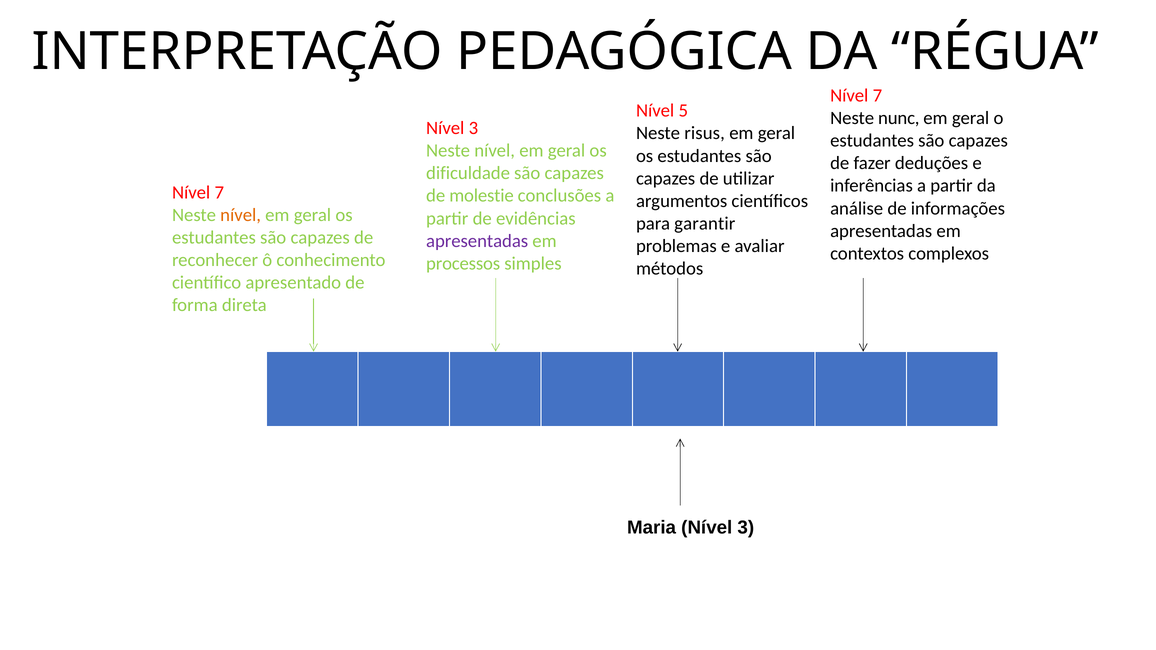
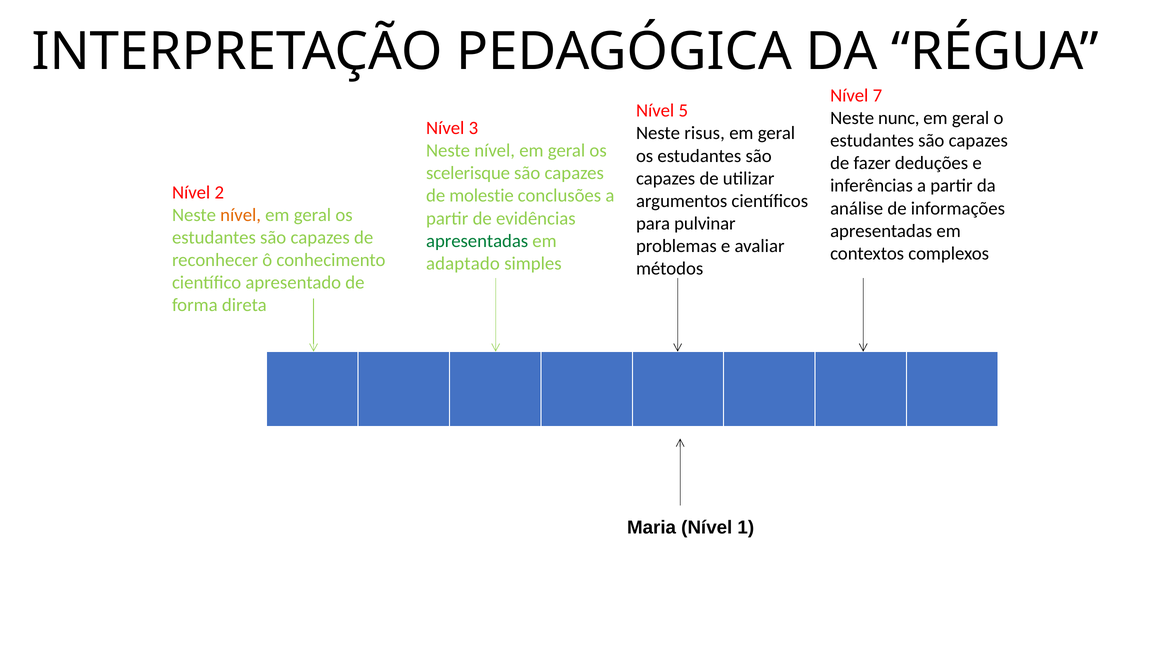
dificuldade: dificuldade -> scelerisque (468, 173)
7: 7 -> 2 (219, 192)
garantir: garantir -> pulvinar (705, 224)
apresentadas colour: purple -> green (477, 241)
processos: processos -> adaptado (463, 264)
Maria Nível 3: 3 -> 1 (746, 528)
